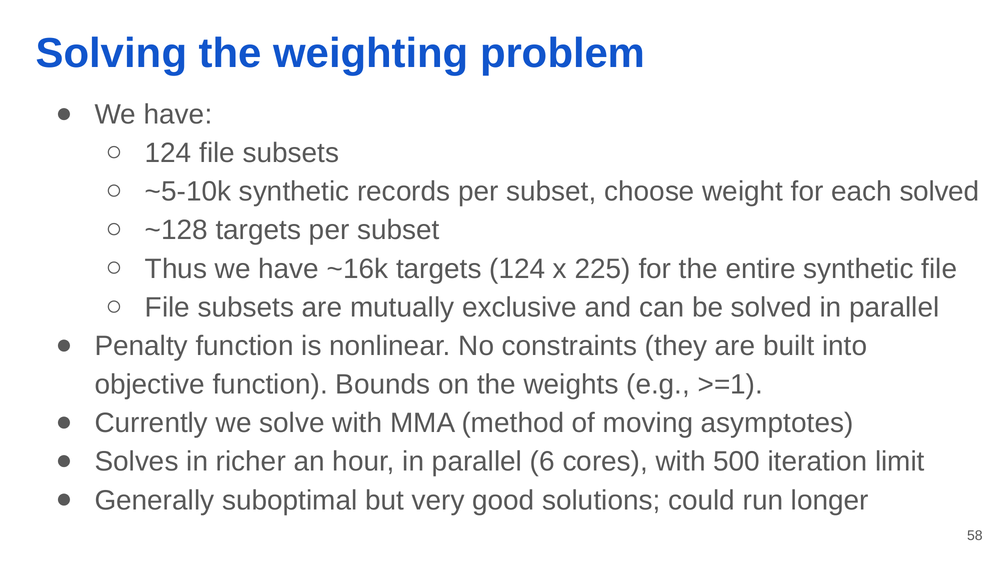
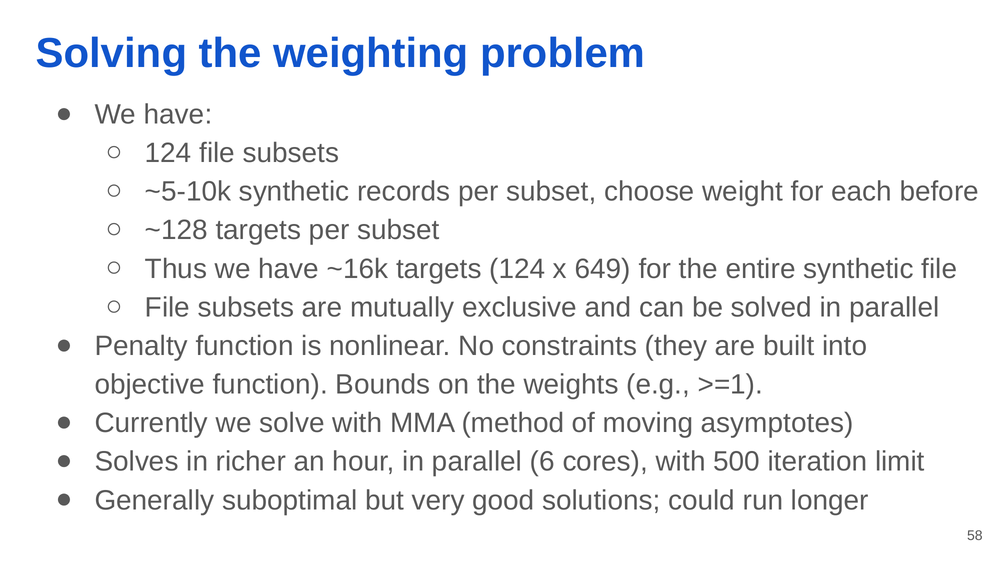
each solved: solved -> before (939, 192)
225: 225 -> 649 (603, 269)
